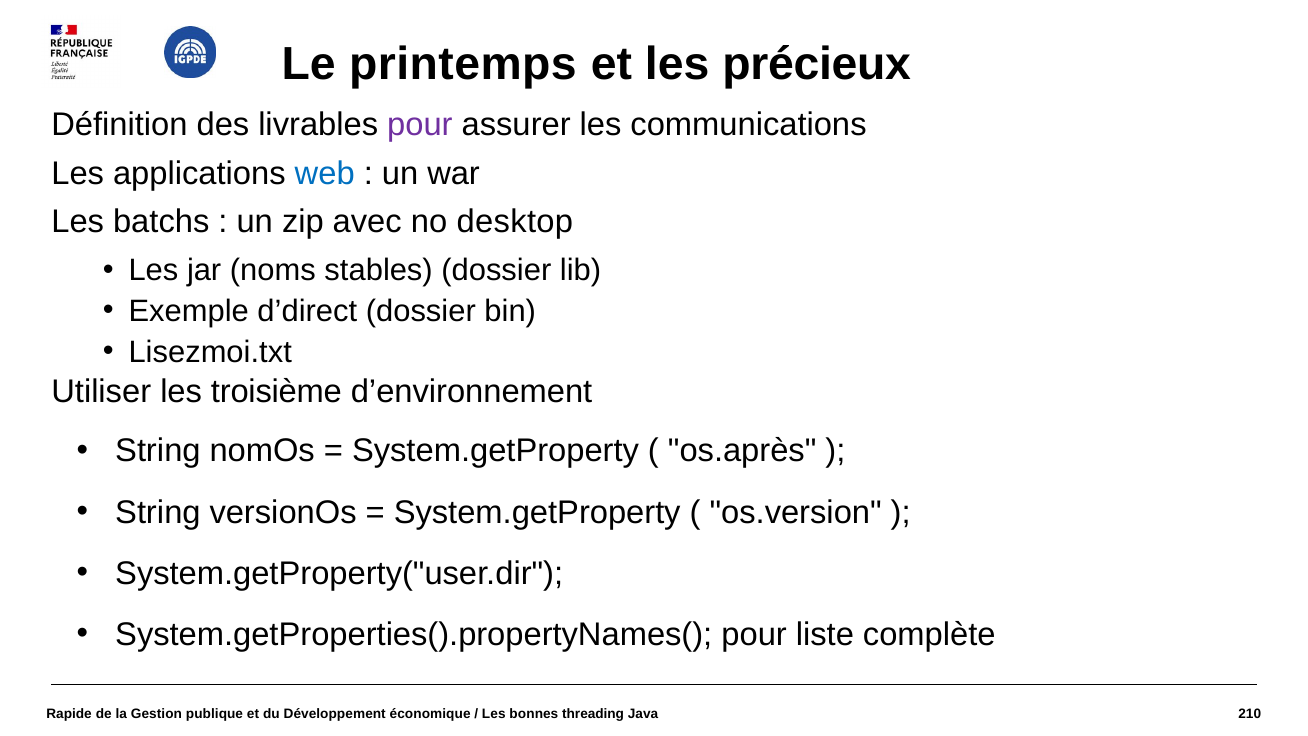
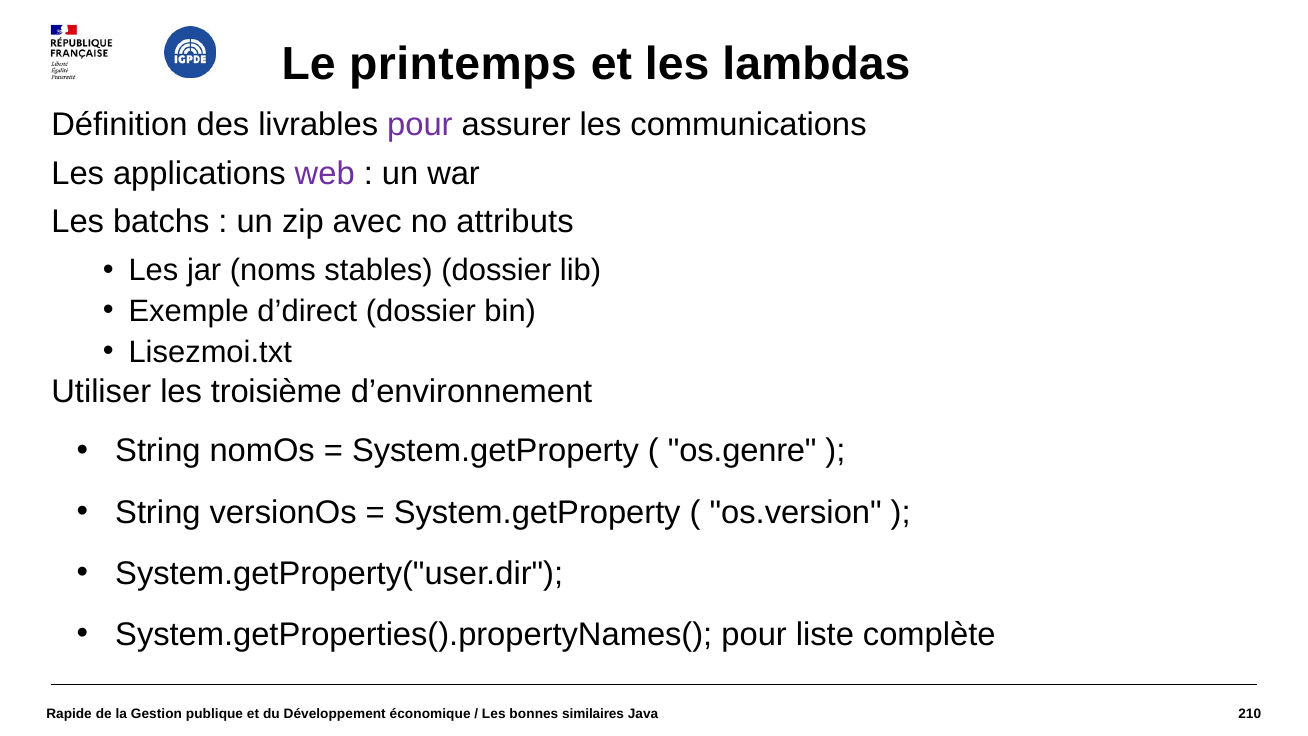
précieux: précieux -> lambdas (816, 64)
web colour: blue -> purple (325, 173)
desktop: desktop -> attributs (515, 221)
os.après: os.après -> os.genre (742, 451)
threading: threading -> similaires (593, 714)
